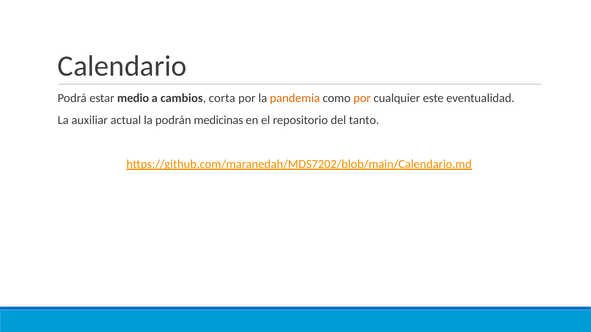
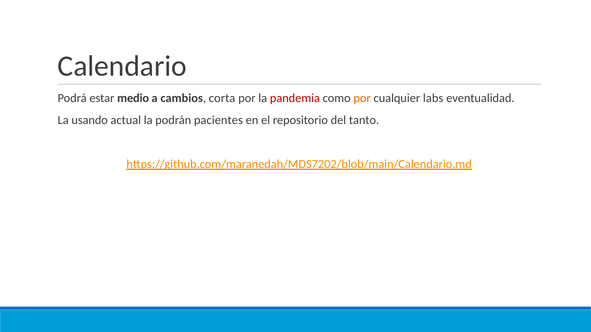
pandemia colour: orange -> red (295, 98)
este: este -> labs (433, 98)
auxiliar: auxiliar -> usando (90, 120)
medicinas: medicinas -> pacientes (218, 120)
